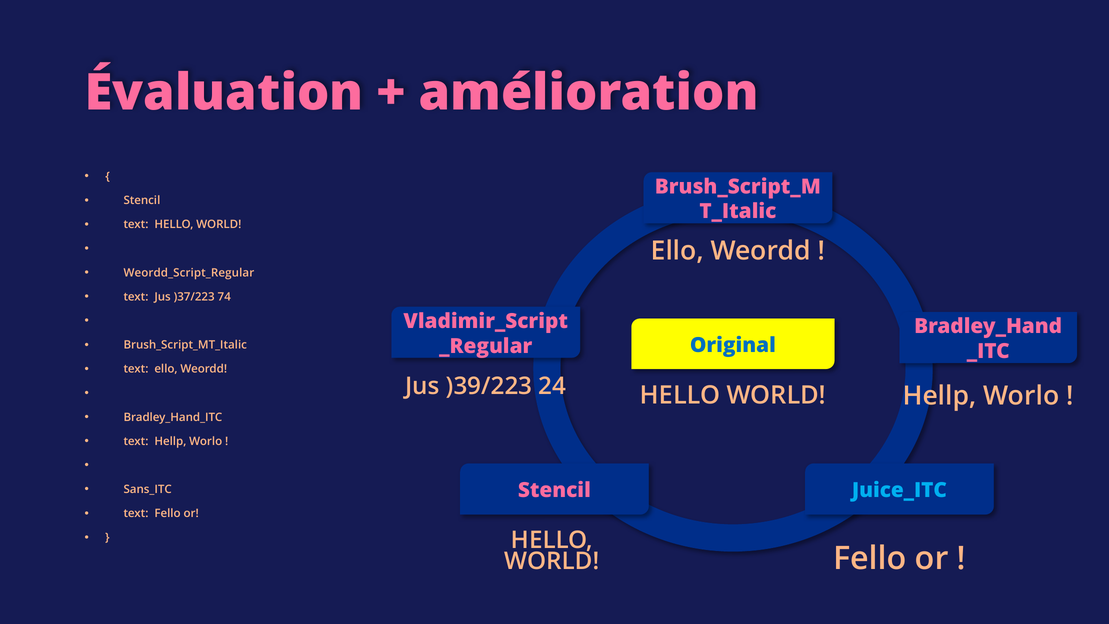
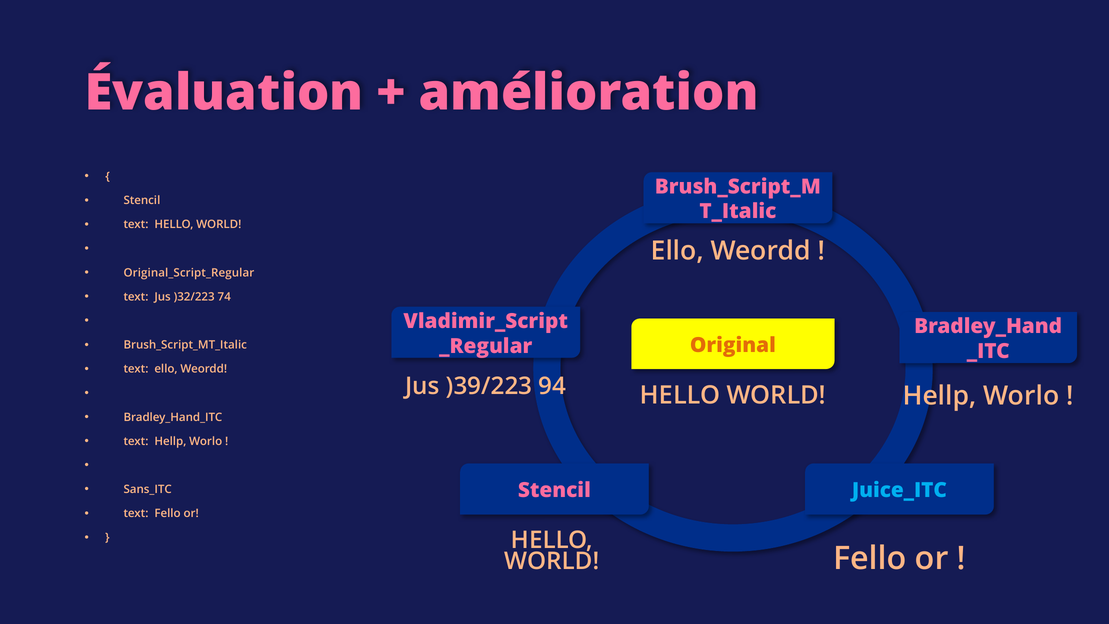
Weordd_Script_Regular: Weordd_Script_Regular -> Original_Script_Regular (189, 273)
)37/223: )37/223 -> )32/223 (194, 297)
Original colour: blue -> orange (733, 345)
24: 24 -> 94 (552, 386)
